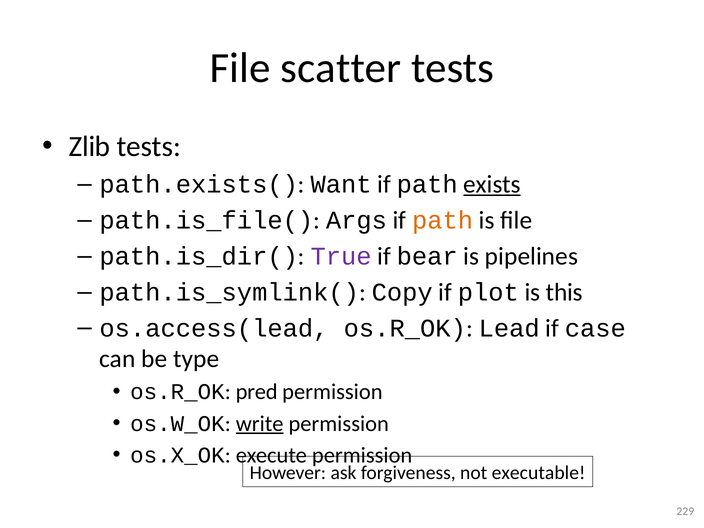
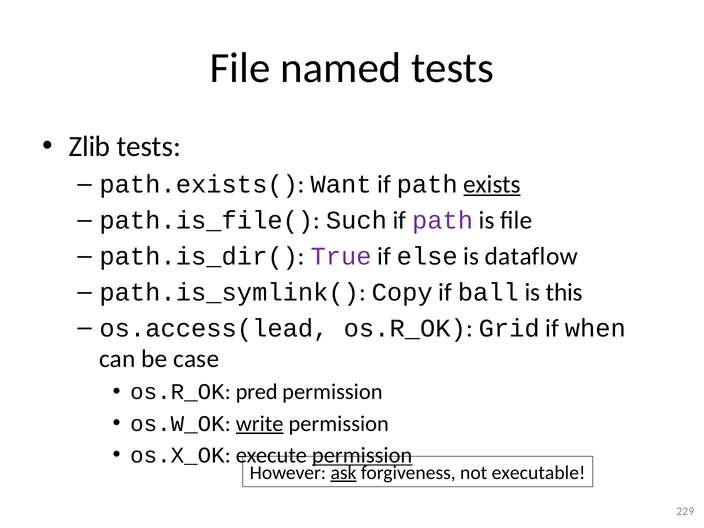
scatter: scatter -> named (341, 68)
Args: Args -> Such (356, 220)
path colour: orange -> purple (443, 220)
bear: bear -> else (427, 256)
pipelines: pipelines -> dataflow (531, 256)
plot: plot -> ball (488, 292)
Lead: Lead -> Grid (509, 328)
case: case -> when (595, 328)
type: type -> case (196, 359)
permission underline: none -> present (362, 455)
ask underline: none -> present (344, 473)
